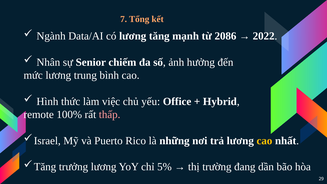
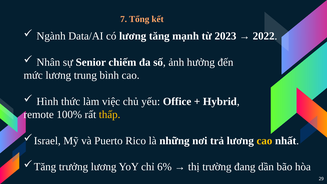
2086: 2086 -> 2023 (225, 36)
thấp colour: pink -> yellow (110, 114)
5%: 5% -> 6% (164, 167)
